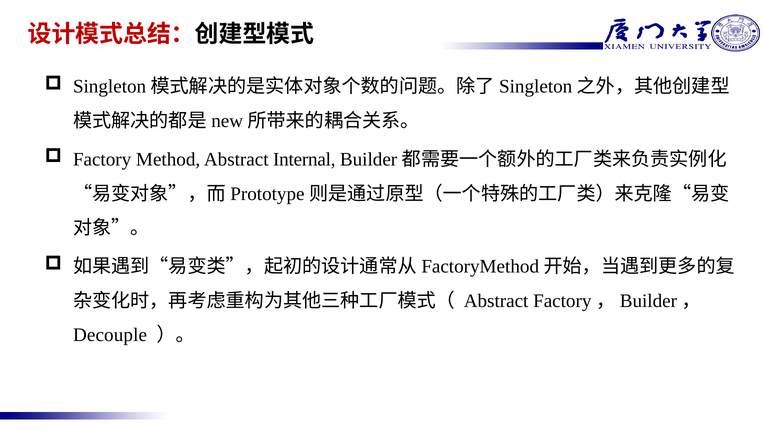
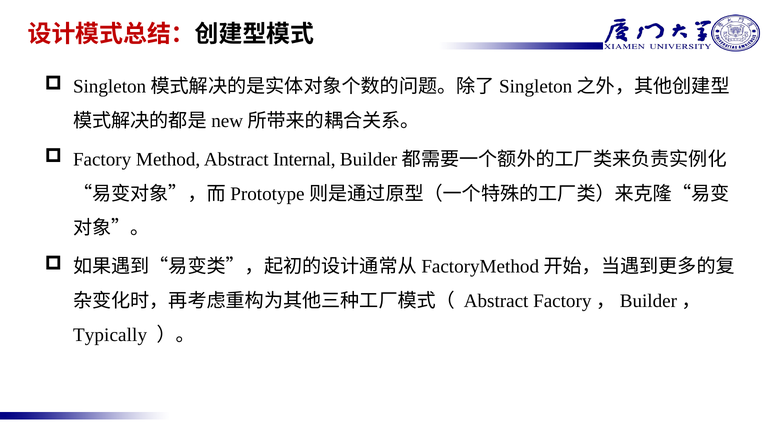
Decouple: Decouple -> Typically (110, 335)
